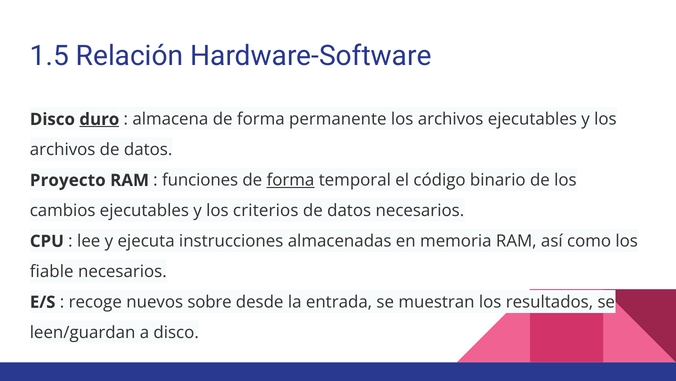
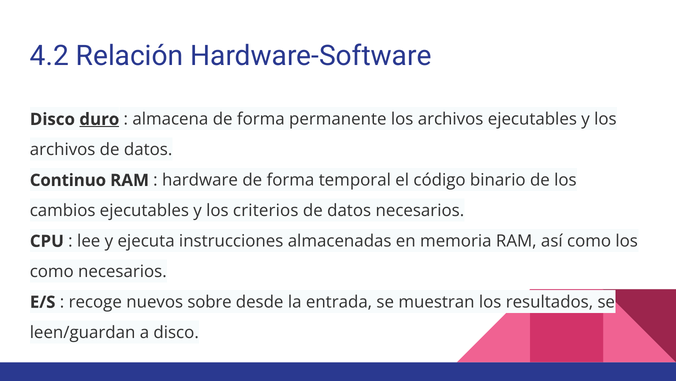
1.5: 1.5 -> 4.2 (49, 56)
Proyecto: Proyecto -> Continuo (68, 180)
funciones: funciones -> hardware (200, 180)
forma underline: present -> none (290, 180)
fiable: fiable -> como (52, 271)
